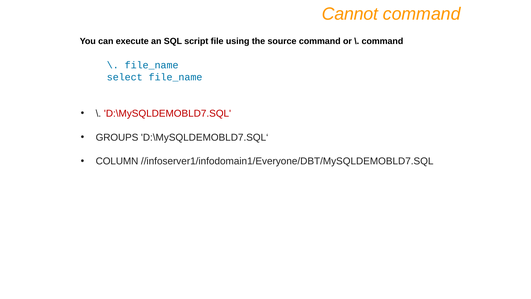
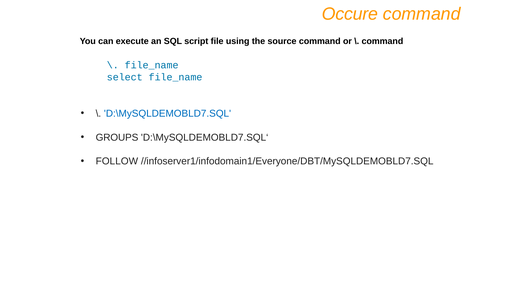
Cannot: Cannot -> Occure (350, 14)
D:\MySQLDEMOBLD7.SQL colour: red -> blue (167, 113)
COLUMN: COLUMN -> FOLLOW (117, 161)
